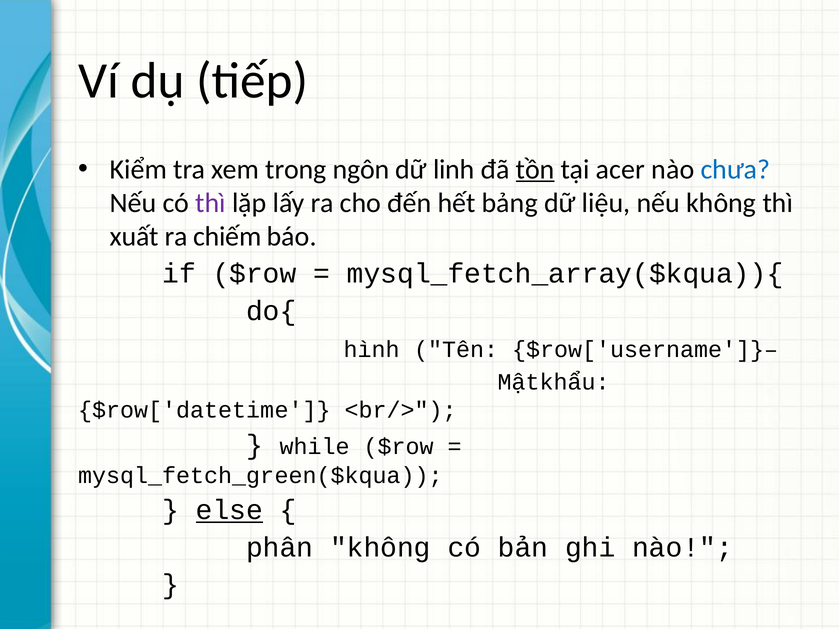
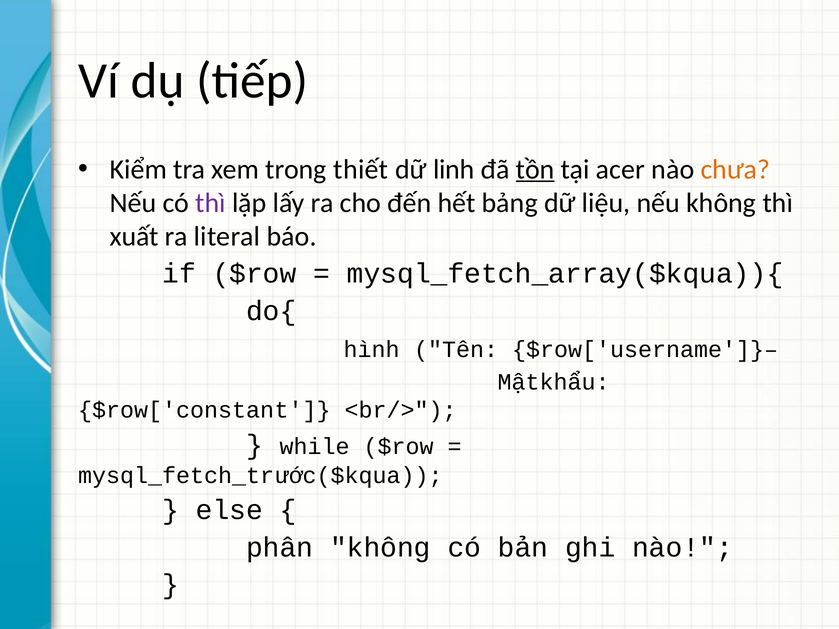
ngôn: ngôn -> thiết (361, 169)
chưa colour: blue -> orange (735, 169)
chiếm: chiếm -> literal (227, 237)
$row['datetime: $row['datetime -> $row['constant (204, 410)
mysql_fetch_green($kqua: mysql_fetch_green($kqua -> mysql_fetch_trước($kqua (260, 476)
else underline: present -> none (229, 510)
